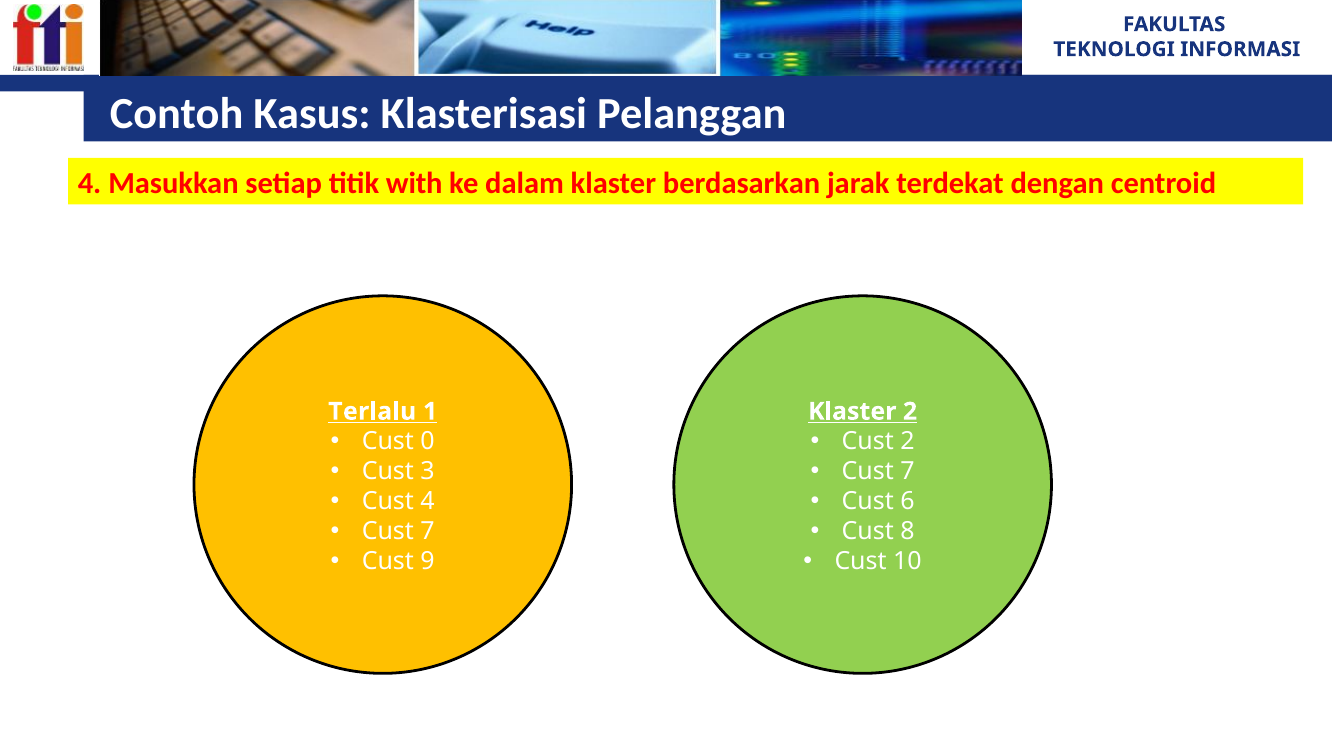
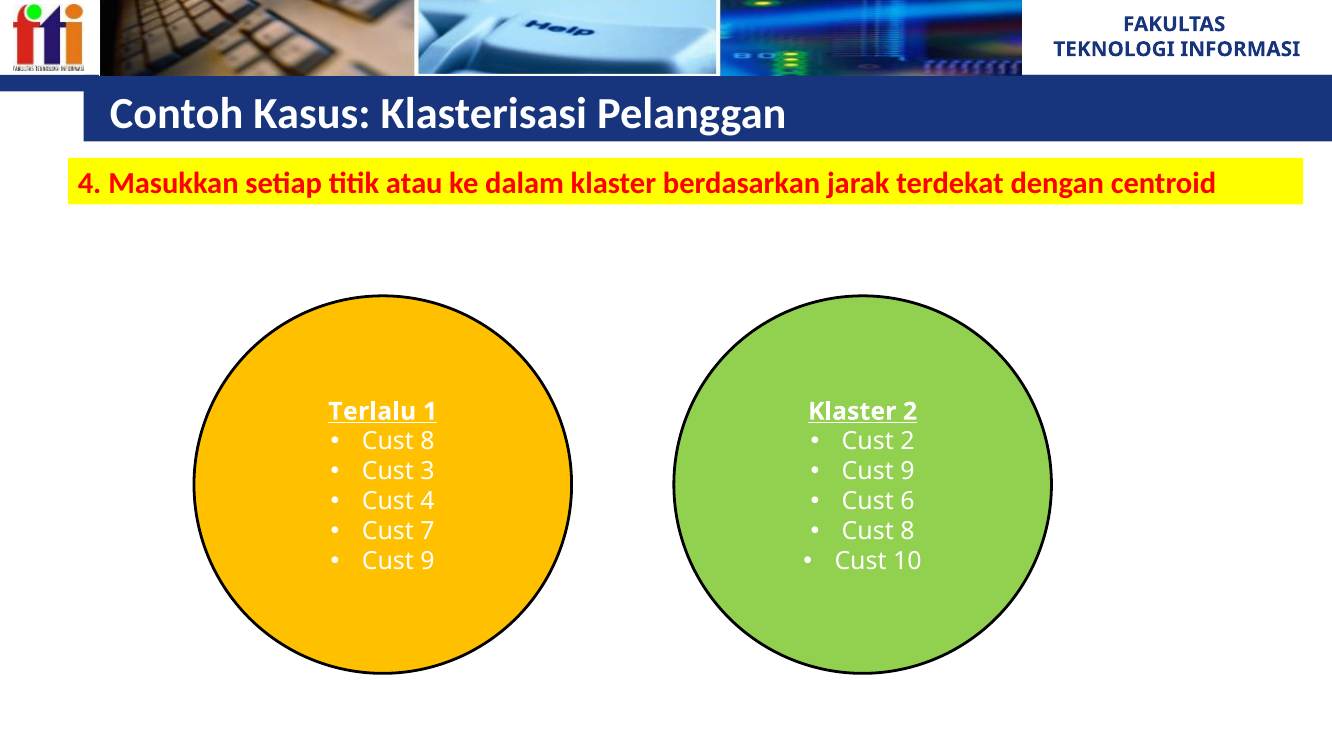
with: with -> atau (414, 183)
0: 0 -> 8 (428, 442)
7: 7 -> 9 (907, 472)
